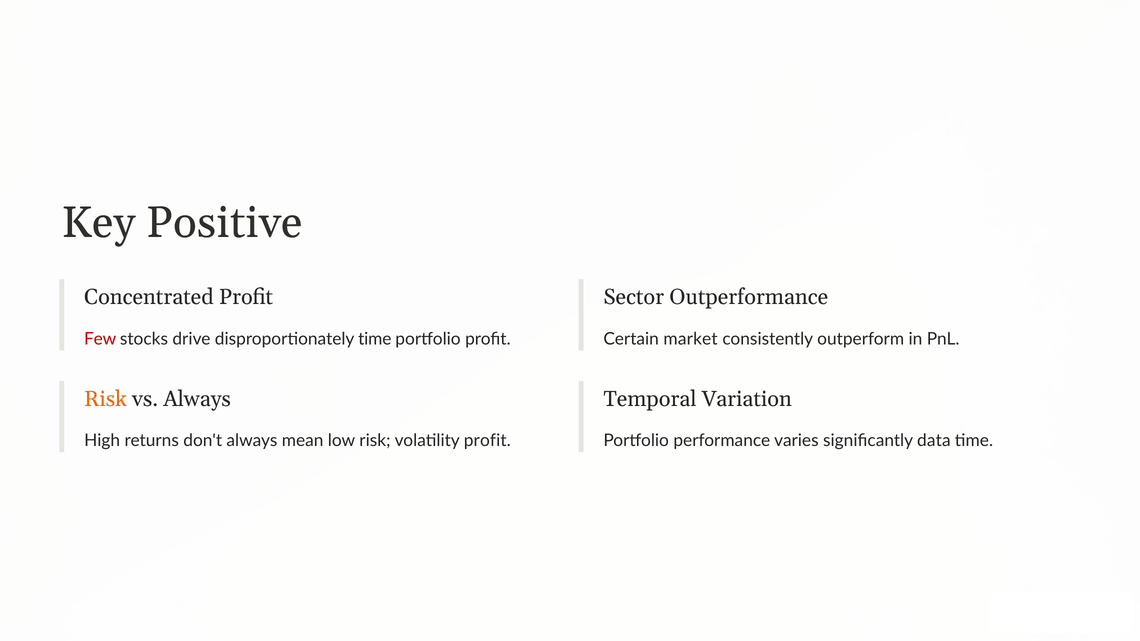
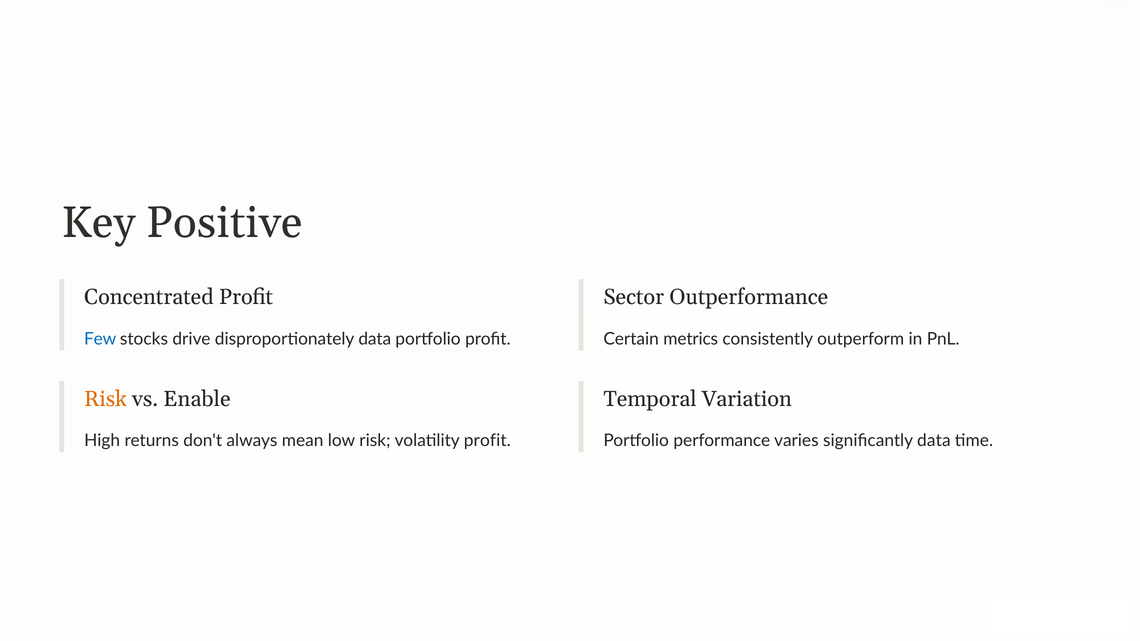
Few colour: red -> blue (100, 339)
disproportionately time: time -> data (375, 339)
market: market -> metrics (691, 339)
vs Always: Always -> Enable (197, 399)
